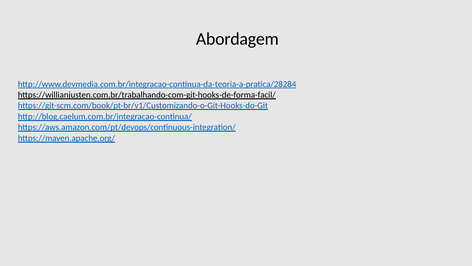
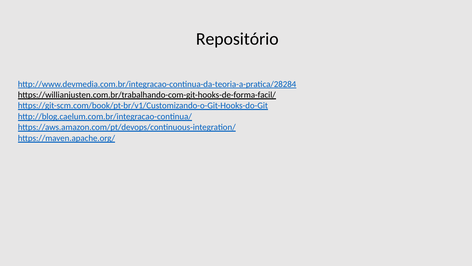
Abordagem: Abordagem -> Repositório (237, 39)
